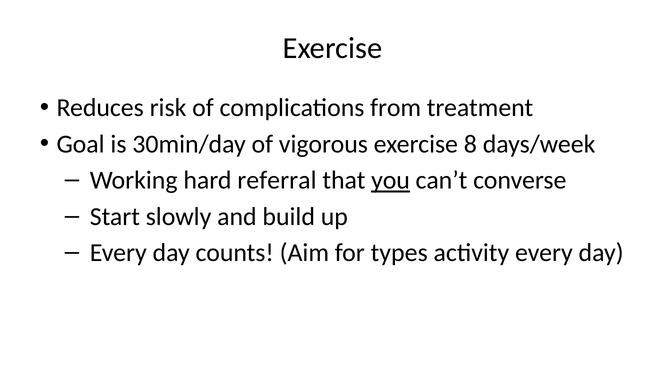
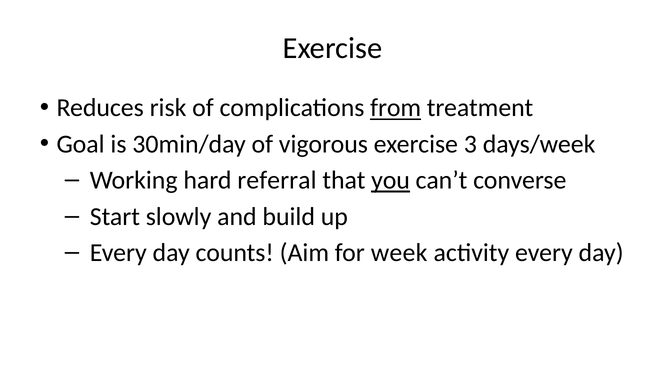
from underline: none -> present (396, 108)
8: 8 -> 3 (470, 144)
types: types -> week (399, 253)
